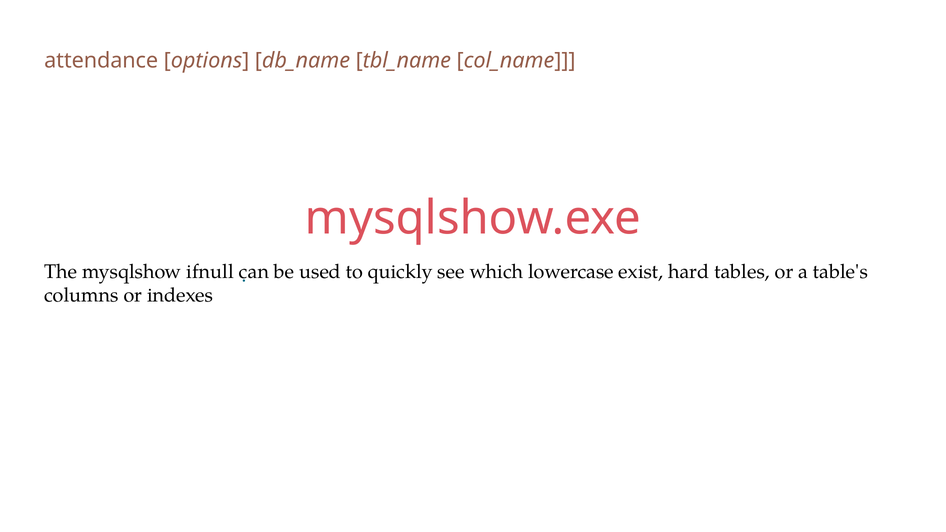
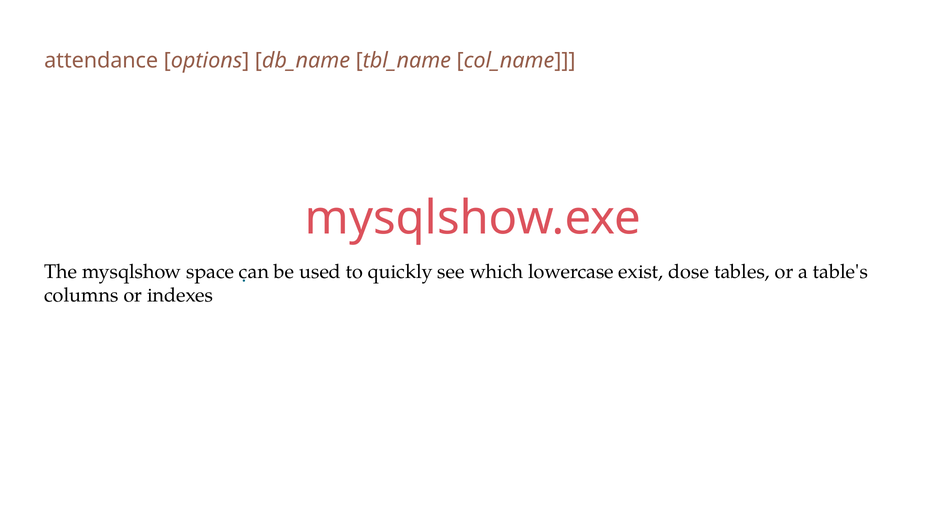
ifnull: ifnull -> space (210, 272)
hard: hard -> dose (689, 272)
